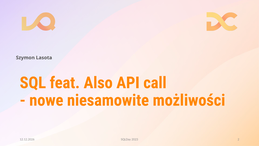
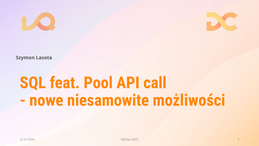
Also: Also -> Pool (98, 83)
